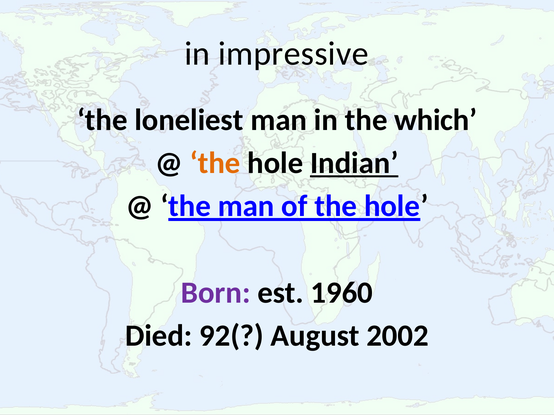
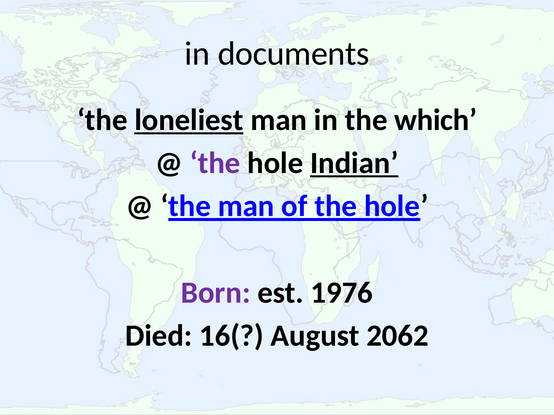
impressive: impressive -> documents (294, 54)
loneliest underline: none -> present (189, 120)
the colour: orange -> purple (215, 163)
1960: 1960 -> 1976 (342, 293)
92(: 92( -> 16( (232, 336)
2002: 2002 -> 2062 (397, 336)
